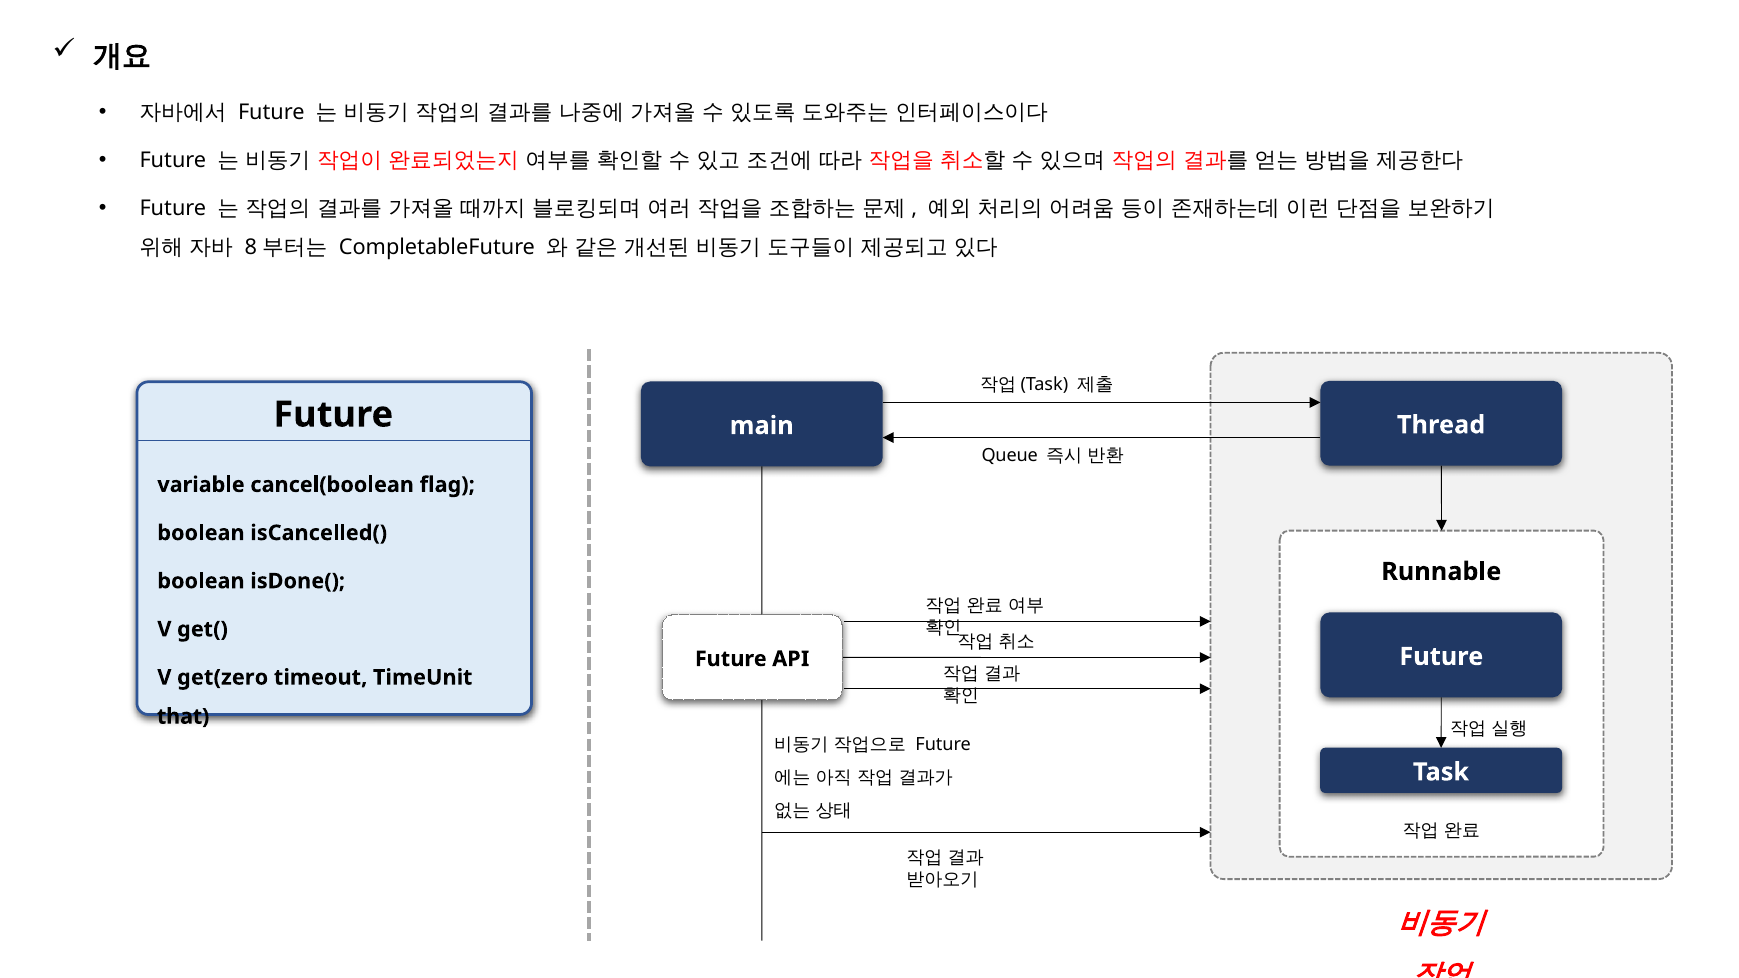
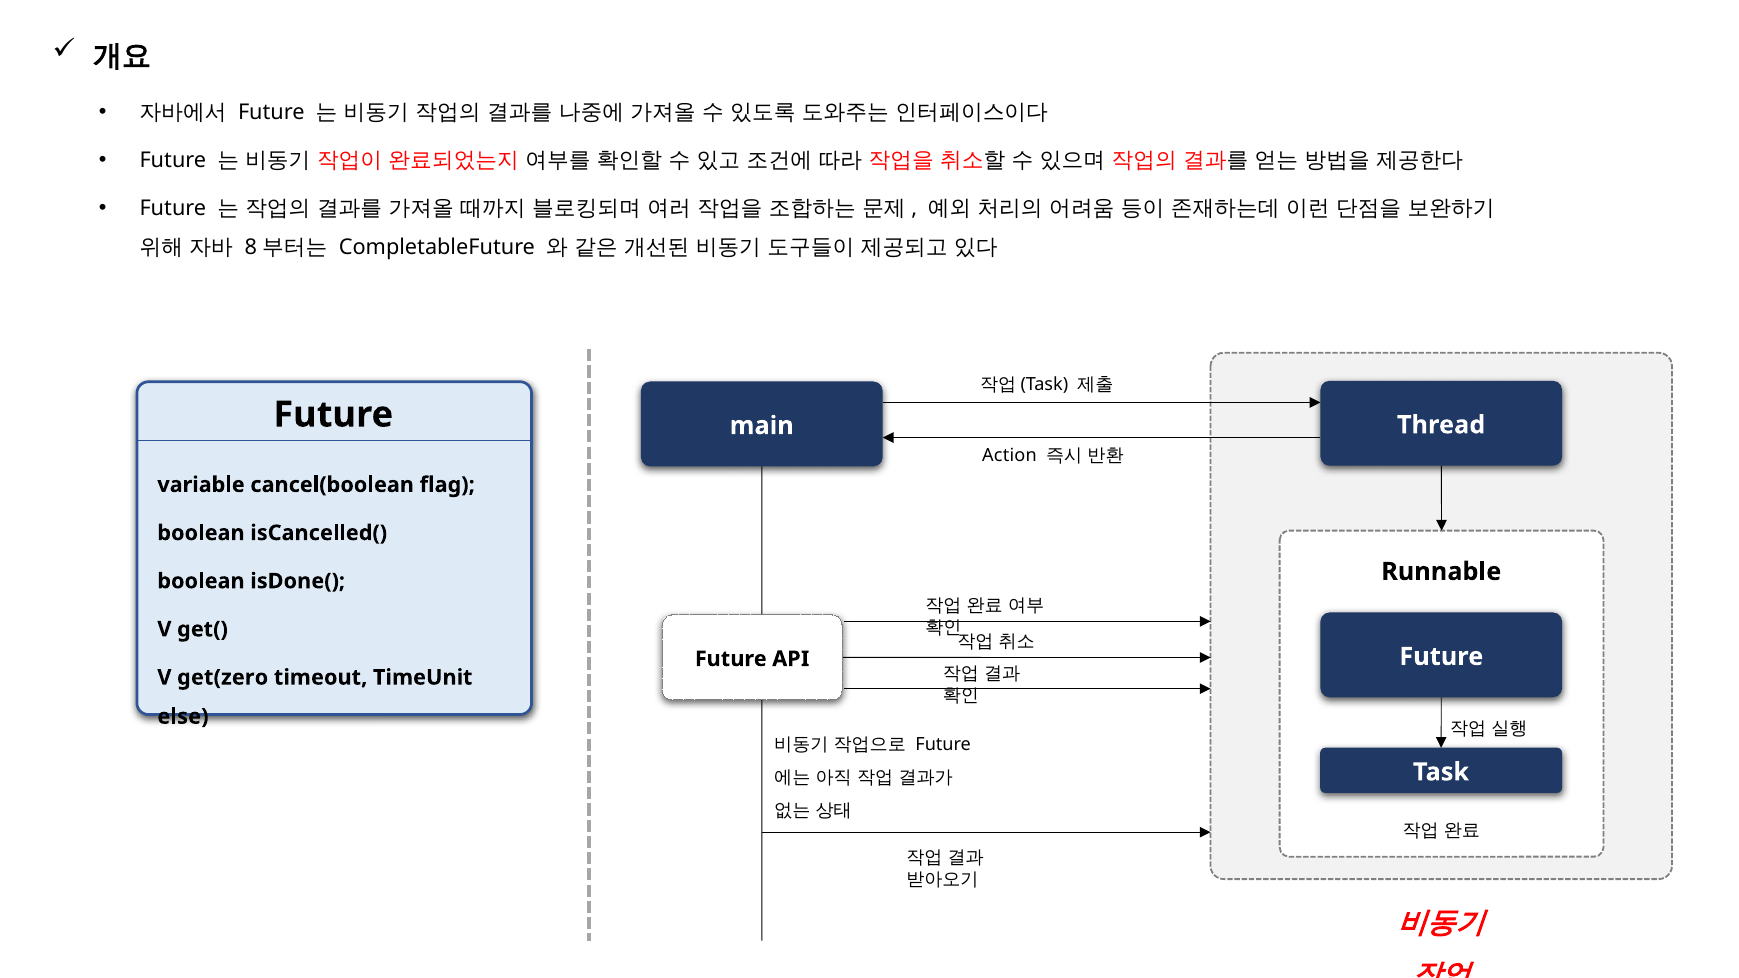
Queue: Queue -> Action (1009, 456)
that: that -> else (183, 717)
